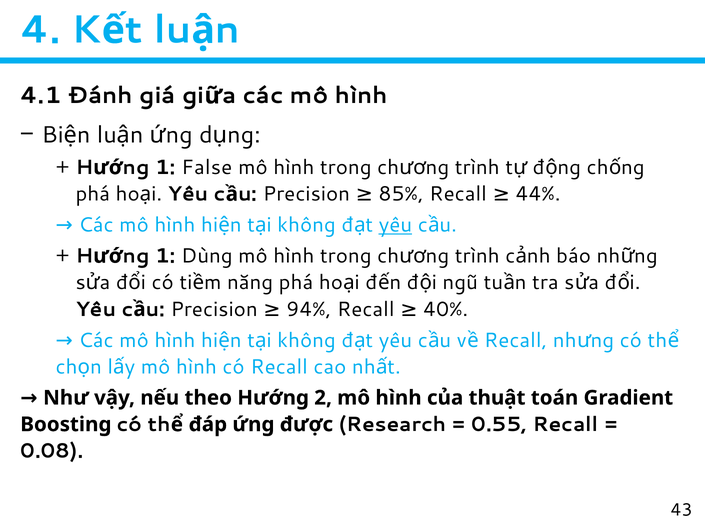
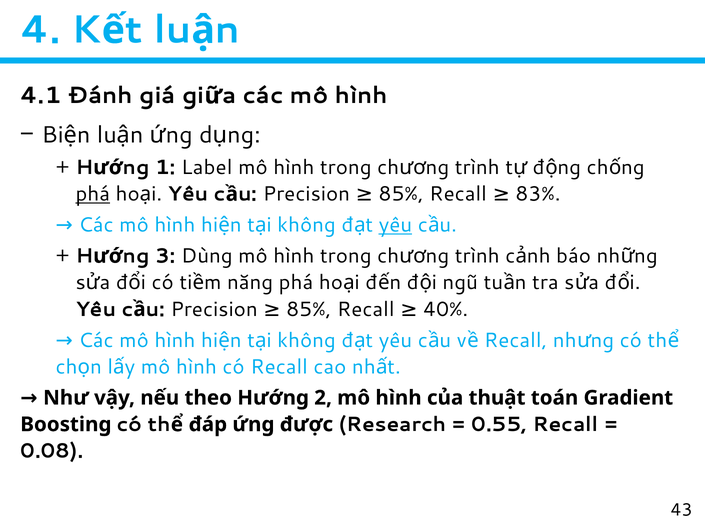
False: False -> Label (207, 168)
phá underline: none -> present (93, 194)
44%: 44% -> 83% (538, 194)
1: 1 -> 3 (165, 256)
94%: 94% -> 85% (309, 310)
